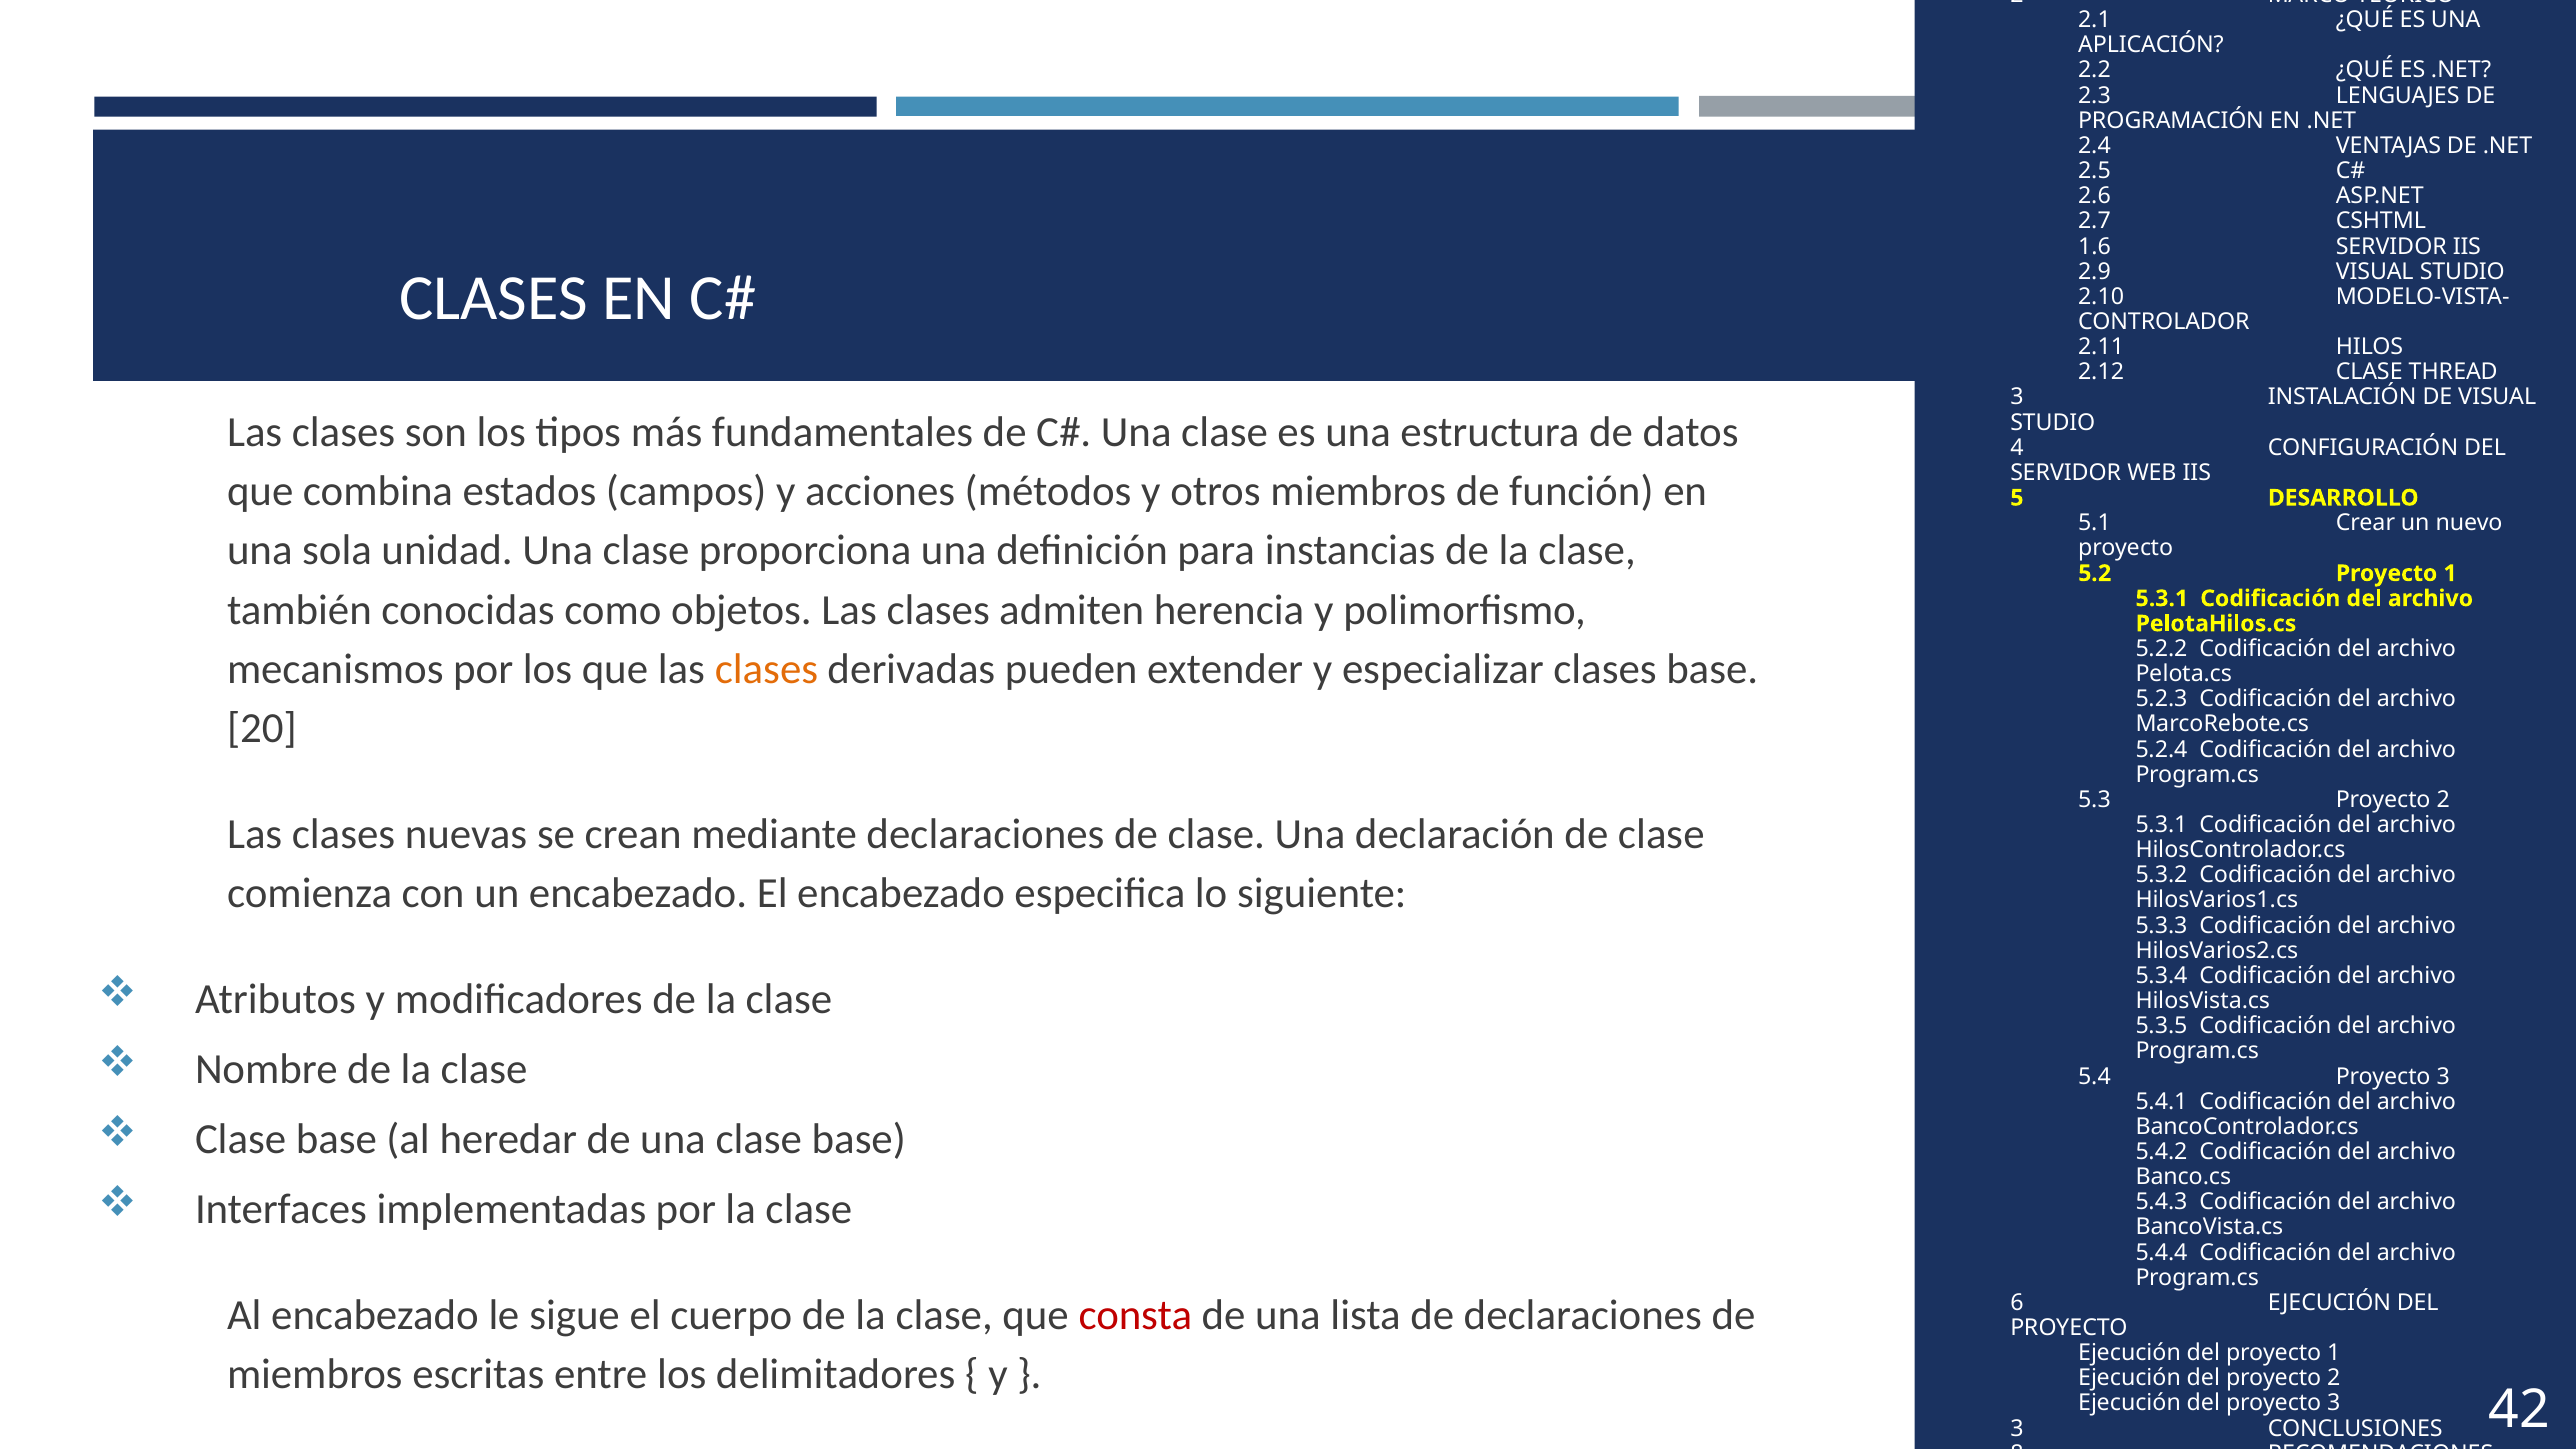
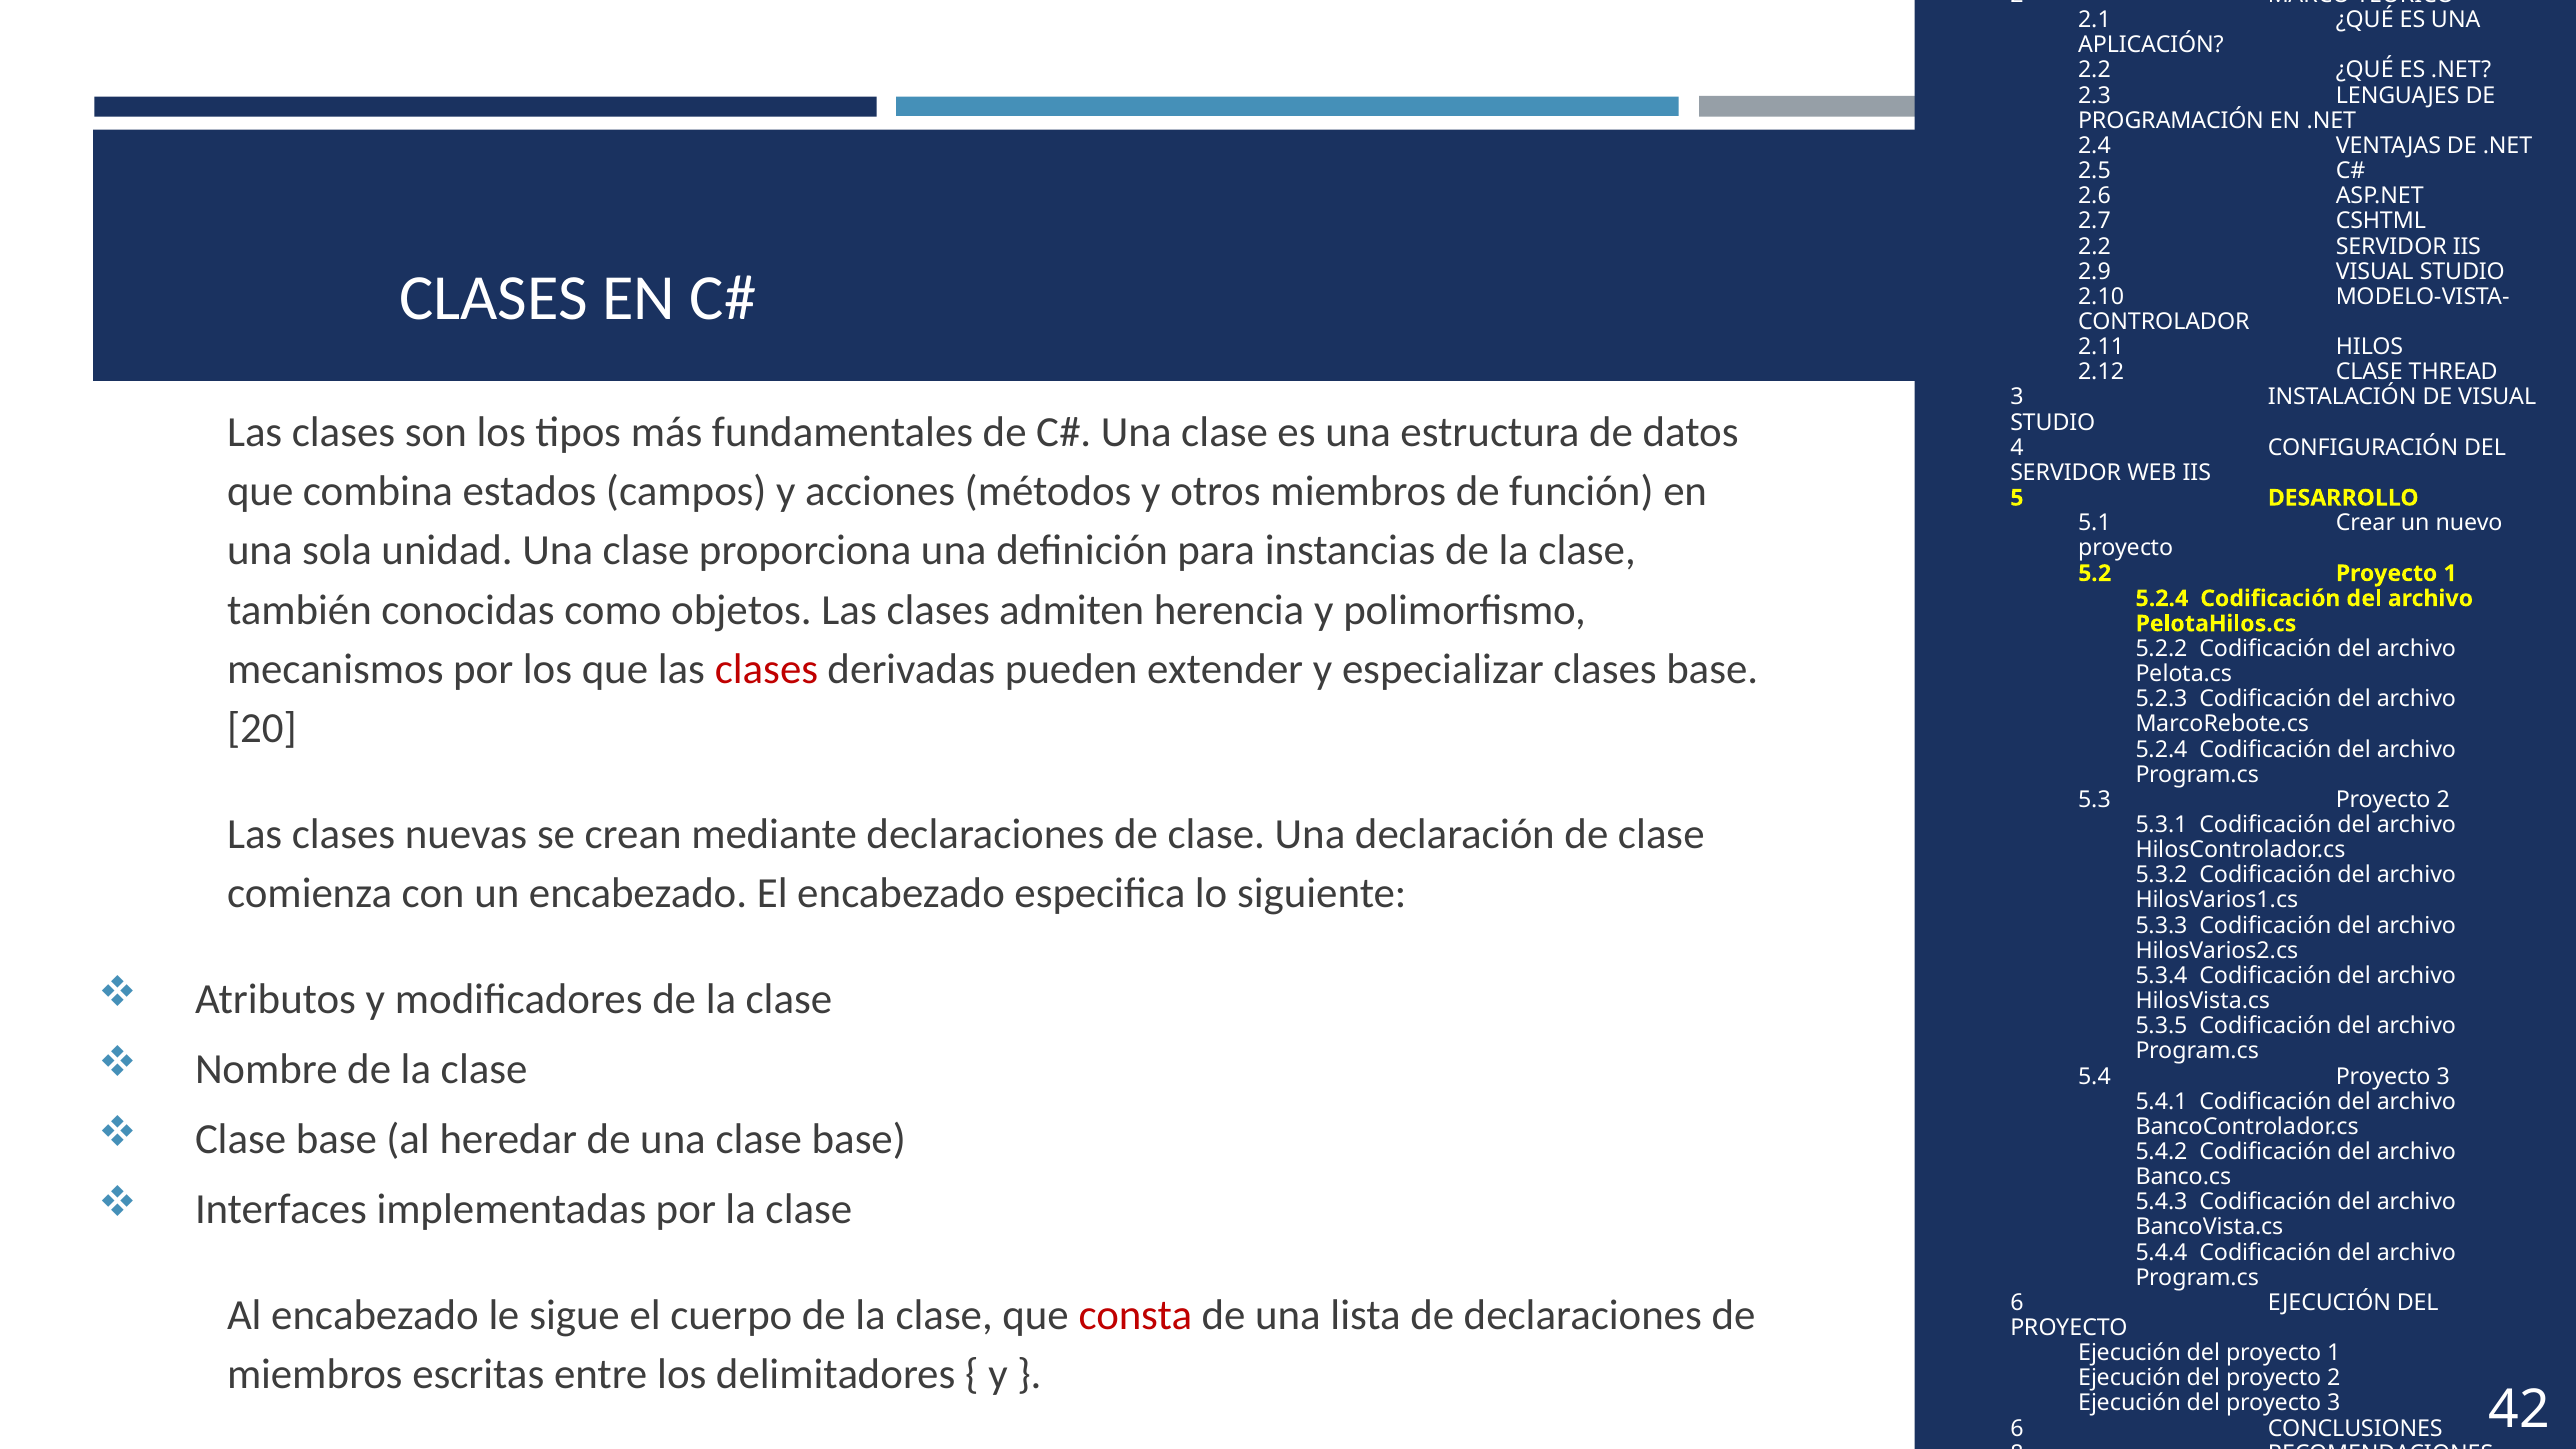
1.6: 1.6 -> 2.2 (2095, 246)
5.3.1: 5.3.1 -> 5.2.4 (2162, 599)
clases colour: orange -> red (766, 669)
3: 3 -> 6 (2017, 1429)
